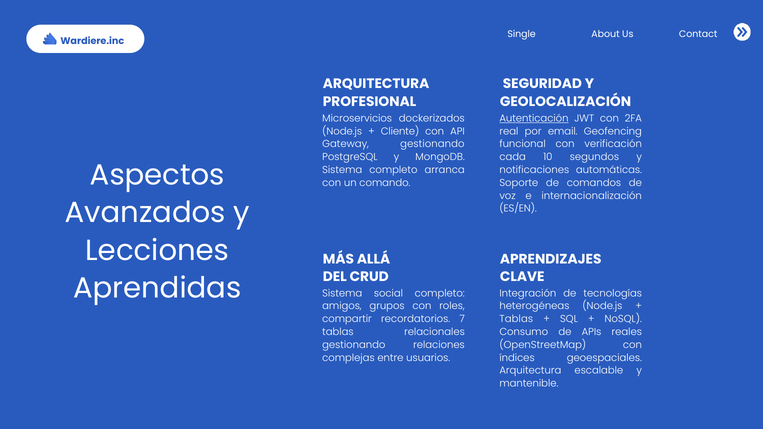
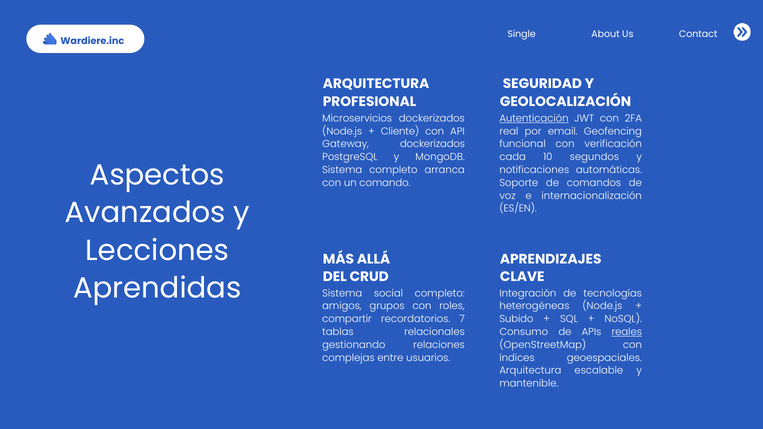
Gateway gestionando: gestionando -> dockerizados (432, 144)
Tablas: Tablas -> Subido (516, 319)
reales underline: none -> present (627, 332)
